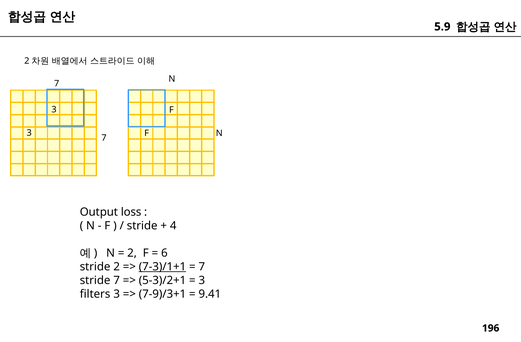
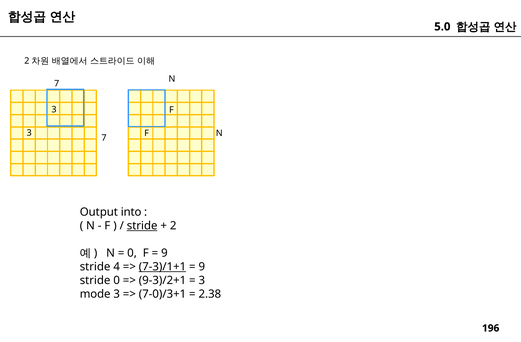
5.9: 5.9 -> 5.0 (442, 27)
loss: loss -> into (131, 212)
stride underline: none -> present (142, 226)
4: 4 -> 2 (173, 226)
2: 2 -> 0 (132, 253)
6: 6 -> 9 (164, 253)
stride 2: 2 -> 4 (117, 267)
7: 7 -> 9 (202, 267)
stride 7: 7 -> 0 (117, 281)
5-3)/2+1: 5-3)/2+1 -> 9-3)/2+1 (162, 281)
filters: filters -> mode (95, 294)
7-9)/3+1: 7-9)/3+1 -> 7-0)/3+1 (162, 294)
9.41: 9.41 -> 2.38 (210, 294)
